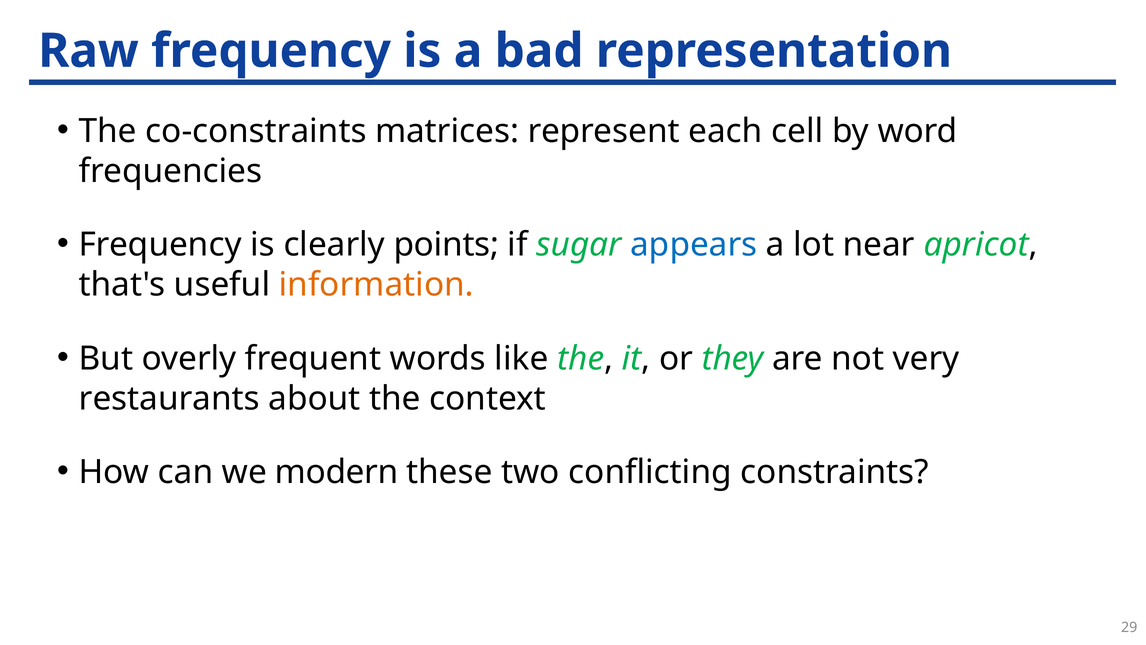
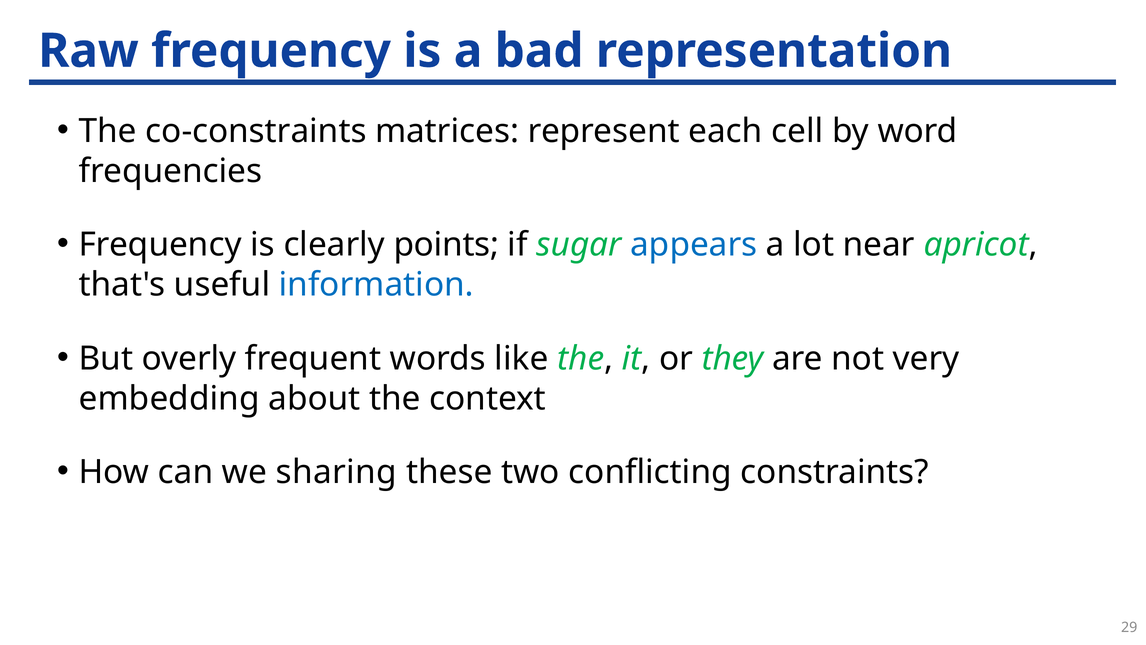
information colour: orange -> blue (376, 285)
restaurants: restaurants -> embedding (169, 398)
modern: modern -> sharing (336, 472)
